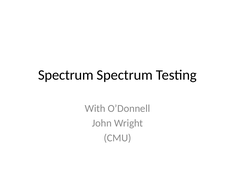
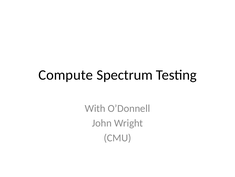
Spectrum: Spectrum -> Compute (66, 75)
